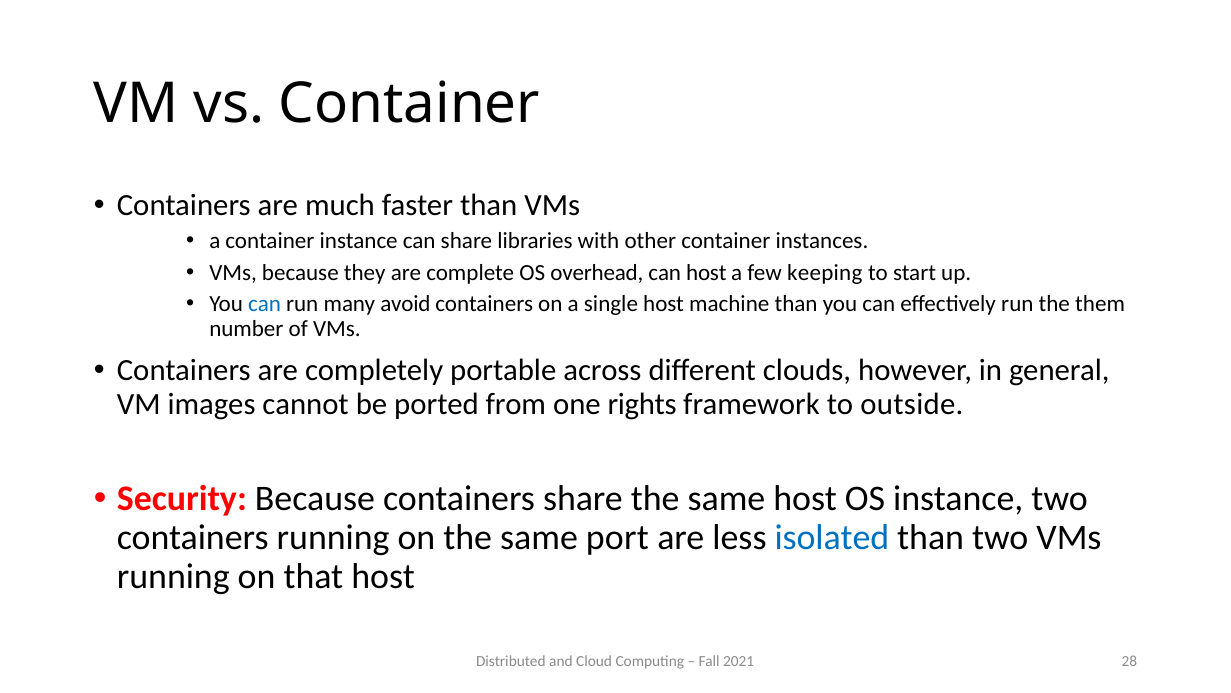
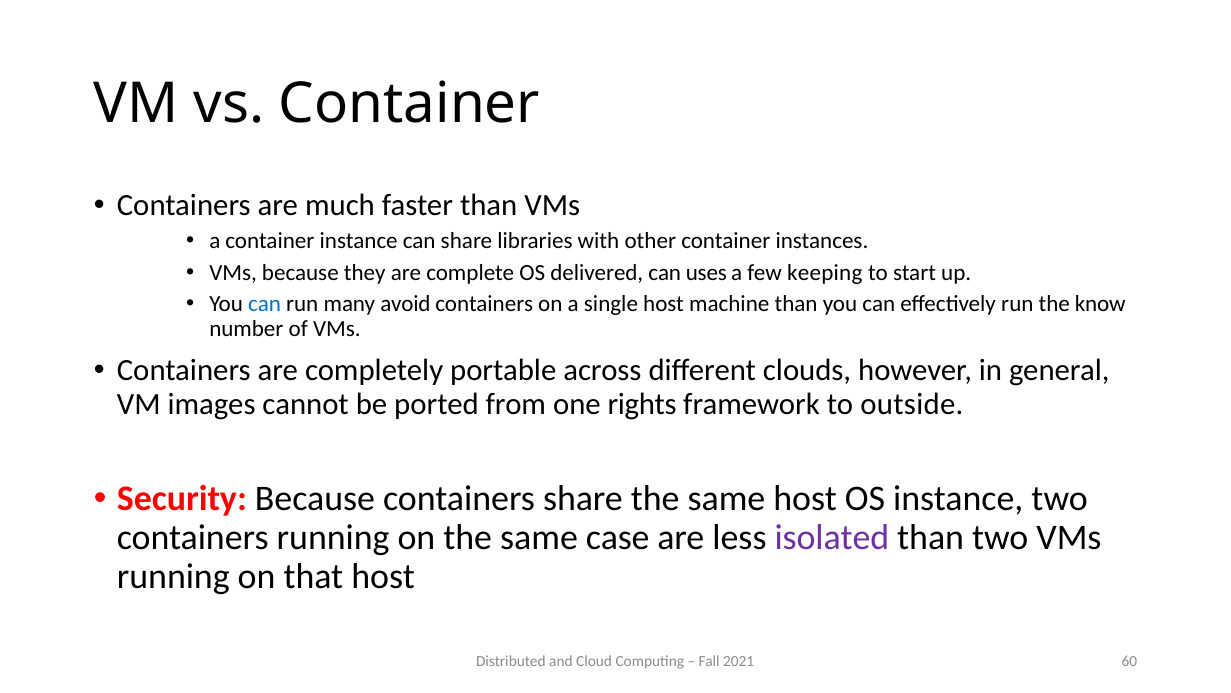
overhead: overhead -> delivered (597, 272)
can host: host -> uses (706, 272)
them: them -> know (1100, 304)
port: port -> case (618, 537)
isolated colour: blue -> purple (832, 537)
28: 28 -> 60 (1129, 661)
